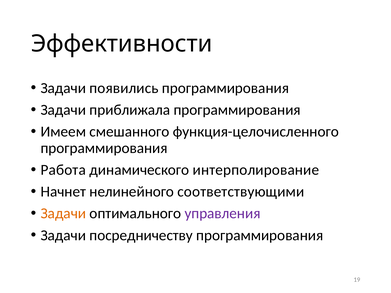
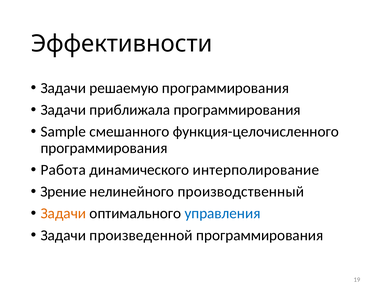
появились: появились -> решаемую (124, 88)
Имеем: Имеем -> Sample (63, 132)
Начнет: Начнет -> Зрение (63, 192)
соответствующими: соответствующими -> производственный (241, 192)
управления colour: purple -> blue (222, 214)
посредничеству: посредничеству -> произведенной (141, 235)
